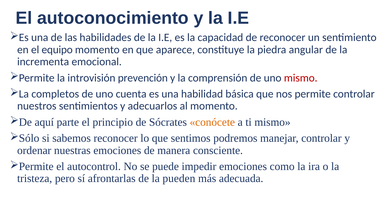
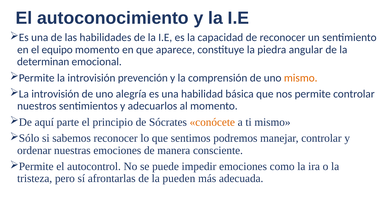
incrementa: incrementa -> determinan (43, 62)
mismo colour: red -> orange (301, 78)
completos: completos -> introvisión (55, 94)
cuenta: cuenta -> alegría (131, 94)
